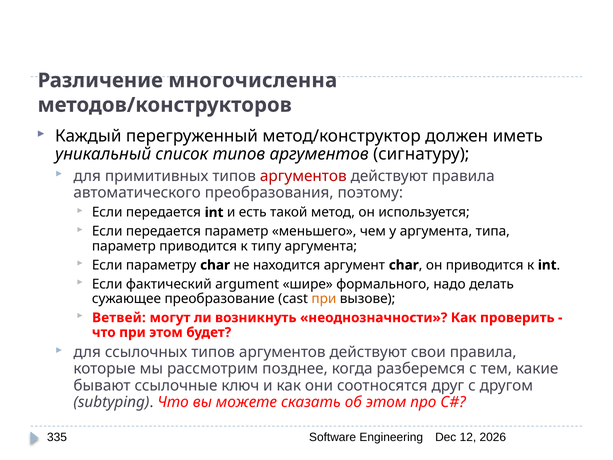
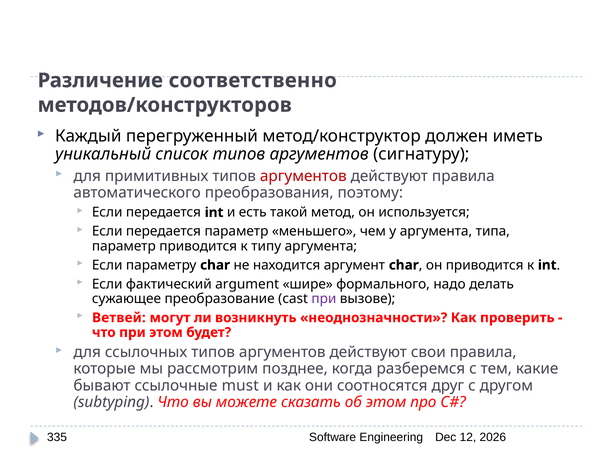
многочисленна: многочисленна -> соответственно (253, 80)
при colour: orange -> purple (324, 299)
ключ: ключ -> must (240, 385)
